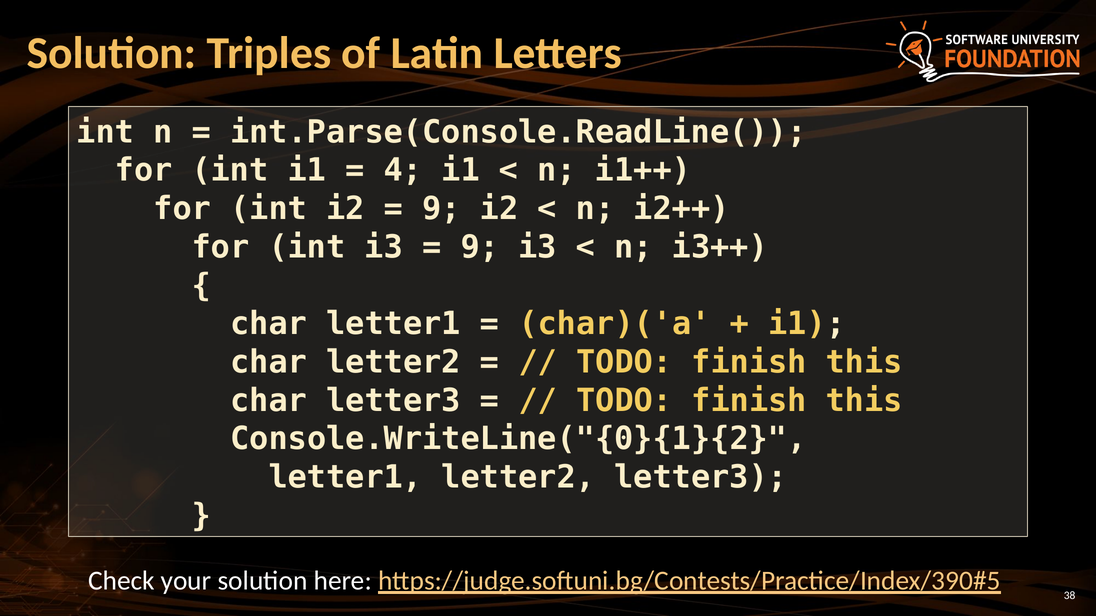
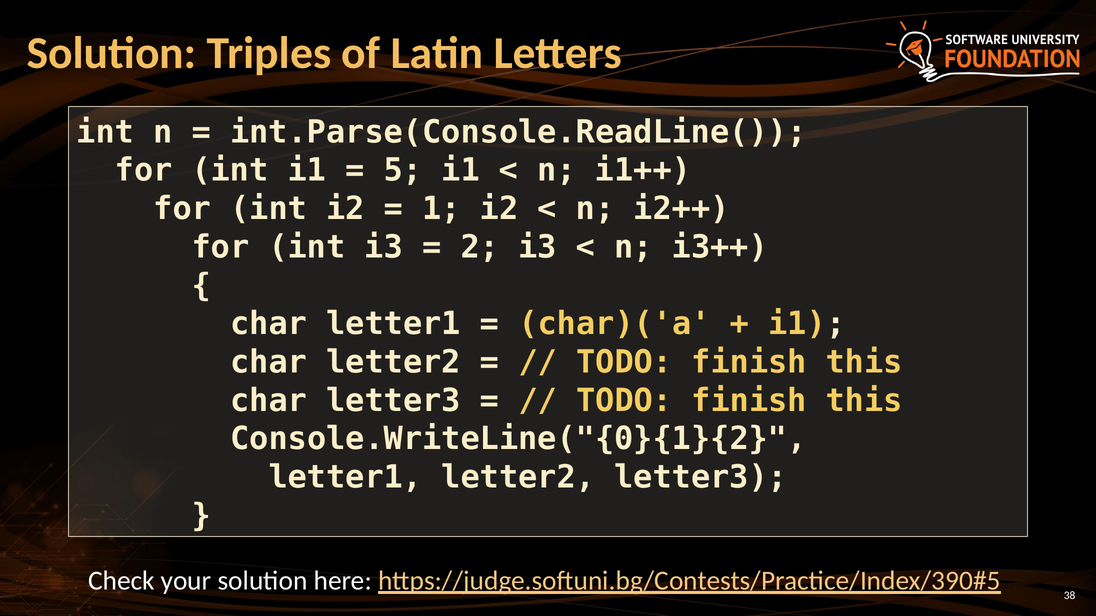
4: 4 -> 5 (403, 171)
9: 9 -> 1 (441, 209)
9: 9 -> 2 (480, 247)
